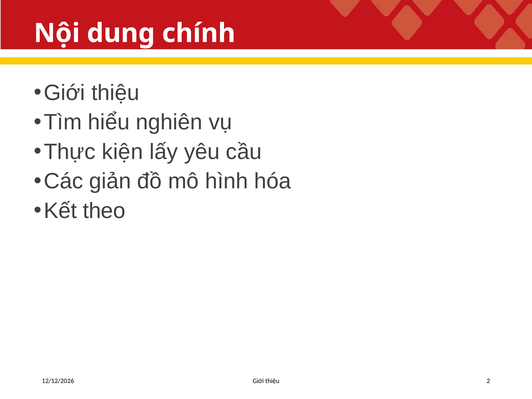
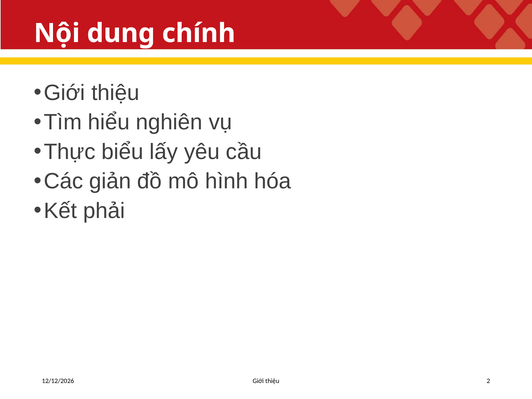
kiện: kiện -> biểu (123, 152)
theo: theo -> phải (104, 211)
